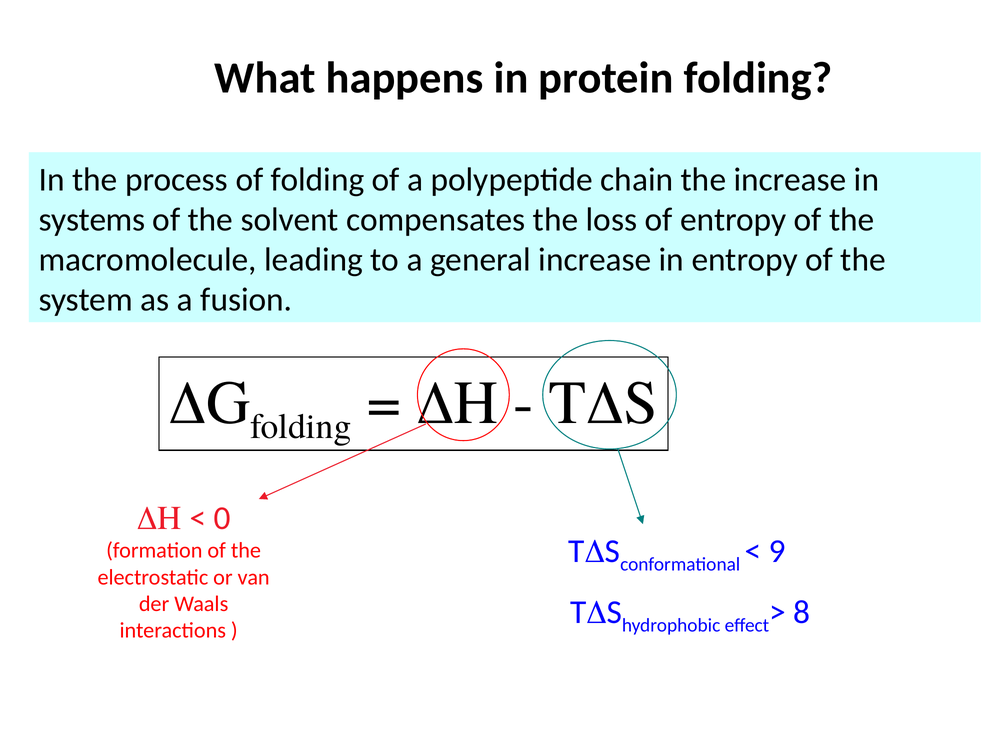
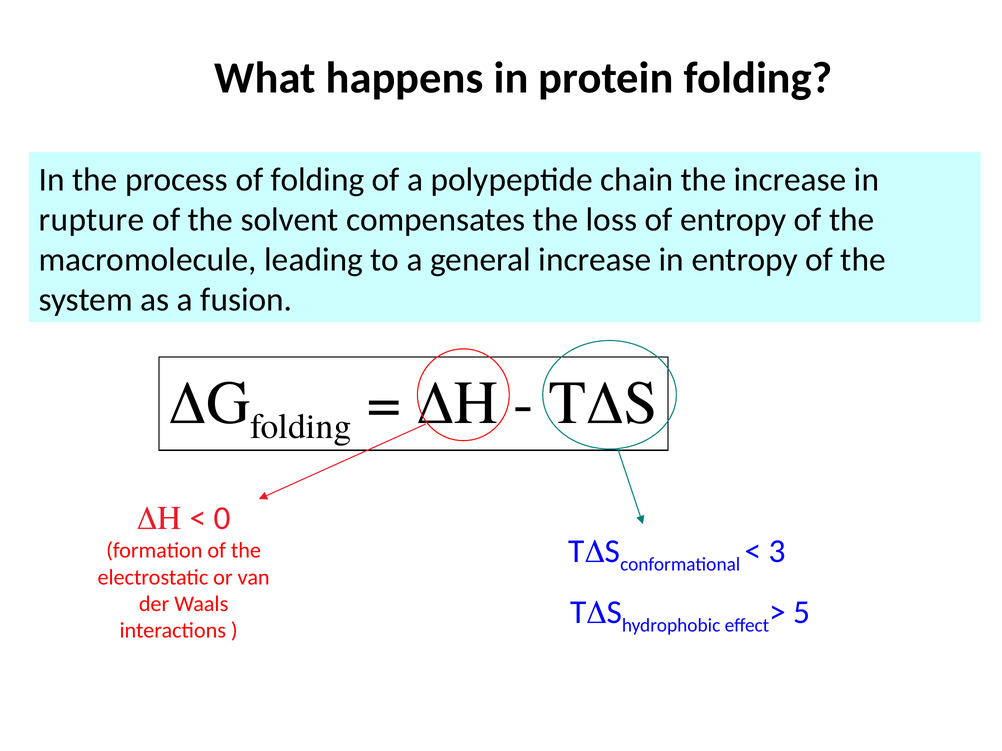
systems: systems -> rupture (92, 220)
9: 9 -> 3 (777, 552)
8: 8 -> 5 (802, 613)
